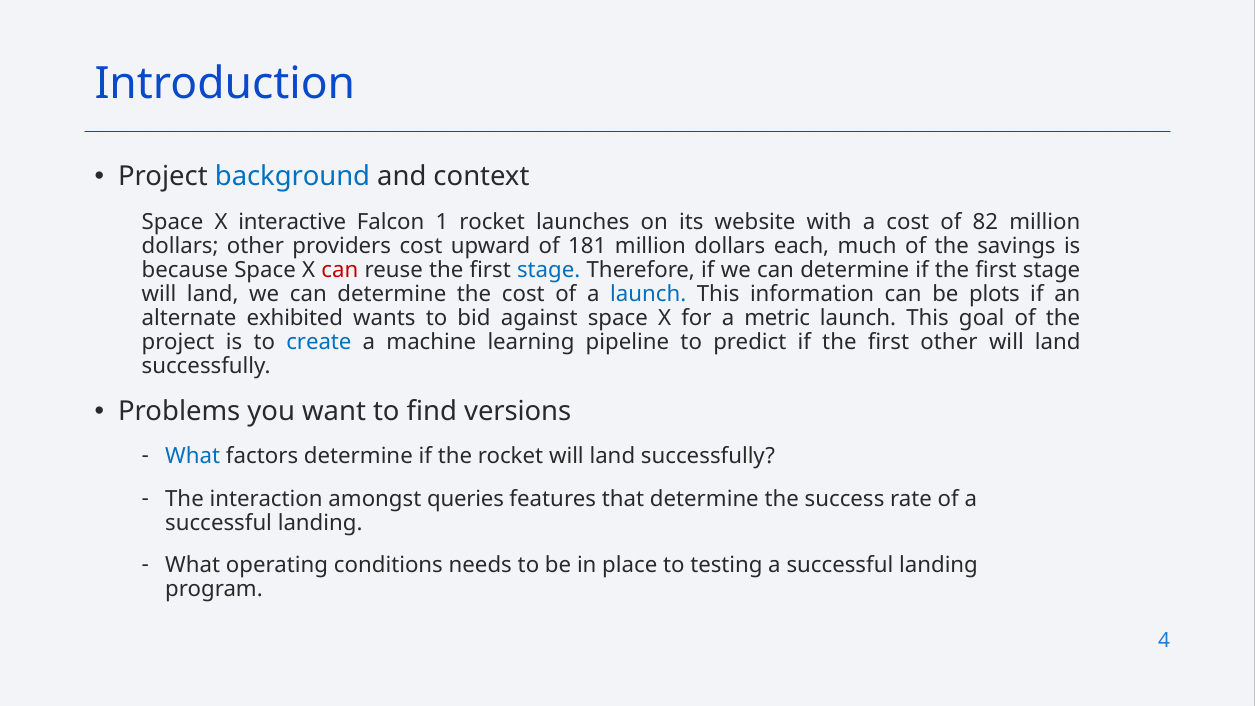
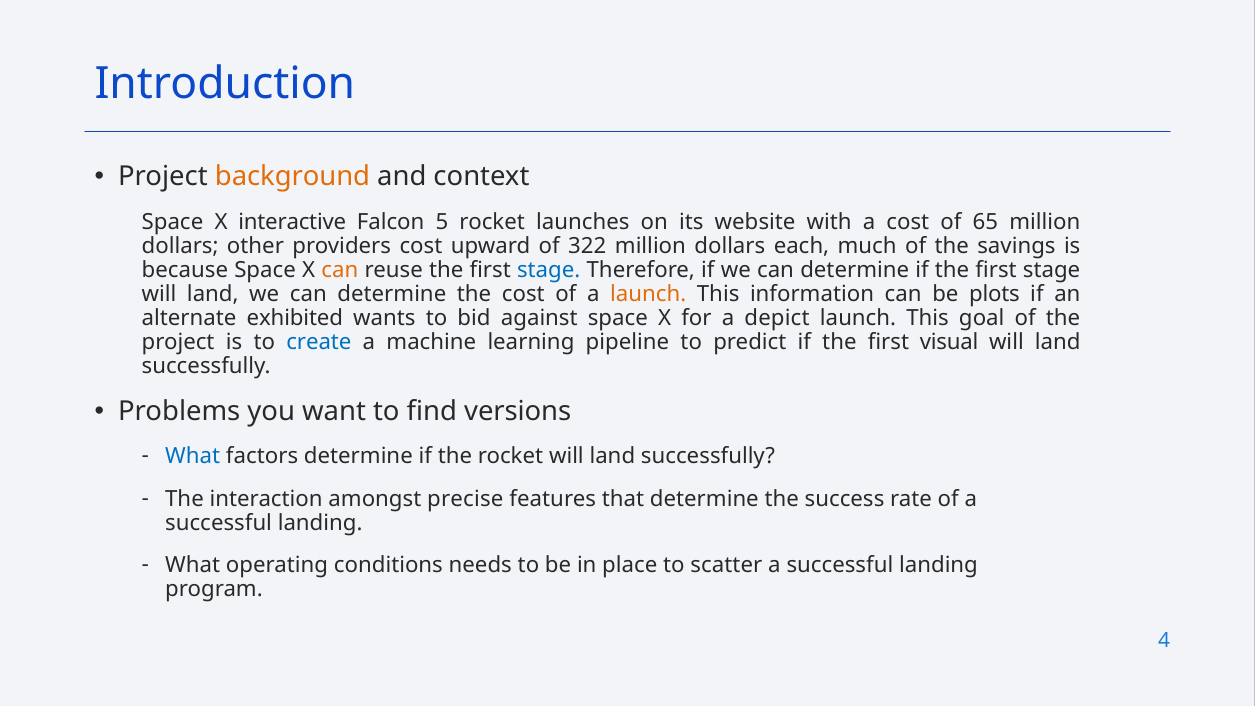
background colour: blue -> orange (292, 177)
1: 1 -> 5 (442, 222)
82: 82 -> 65 (985, 222)
181: 181 -> 322 (587, 246)
can colour: red -> orange (340, 270)
launch colour: blue -> orange (648, 294)
metric: metric -> depict (777, 318)
first other: other -> visual (949, 342)
queries: queries -> precise (465, 499)
testing: testing -> scatter (726, 565)
